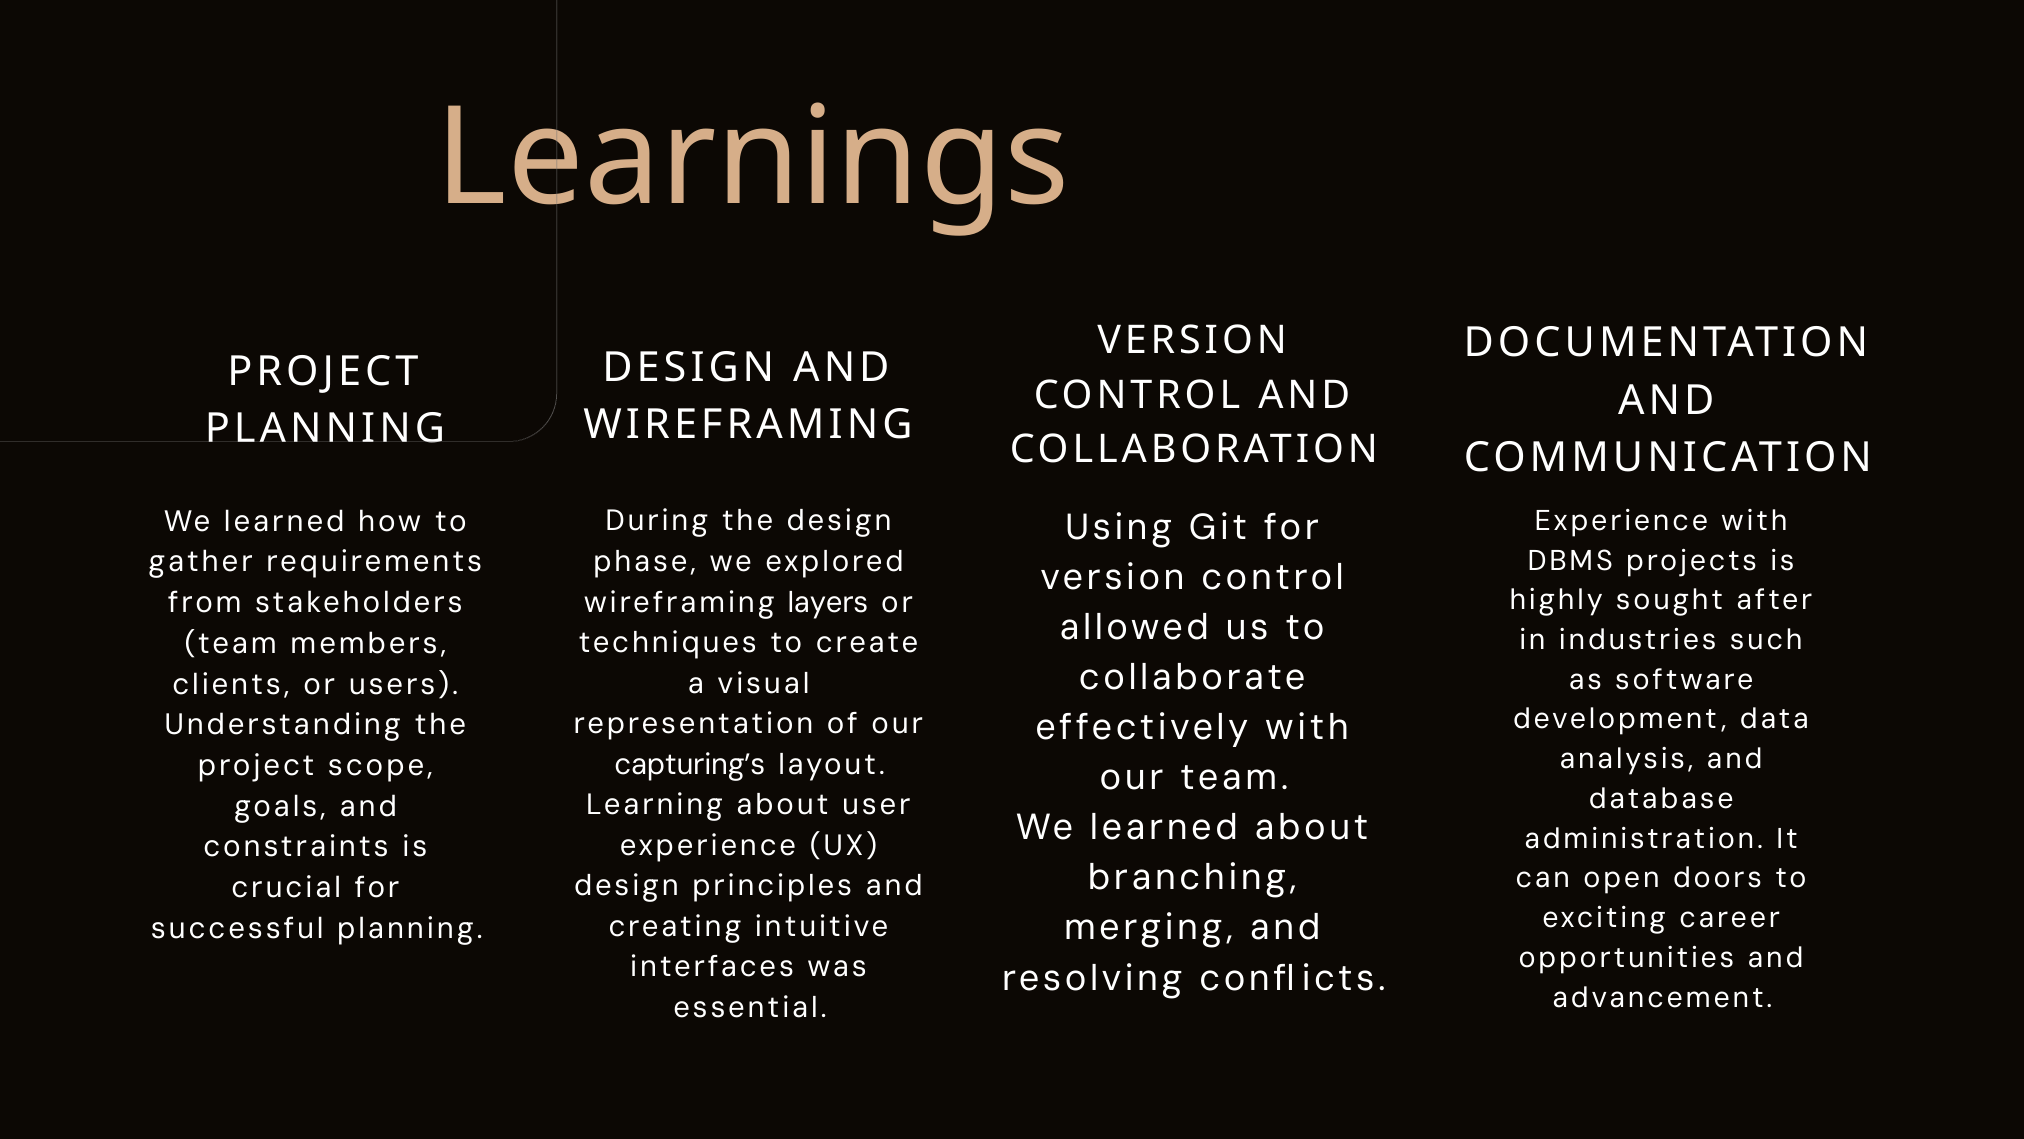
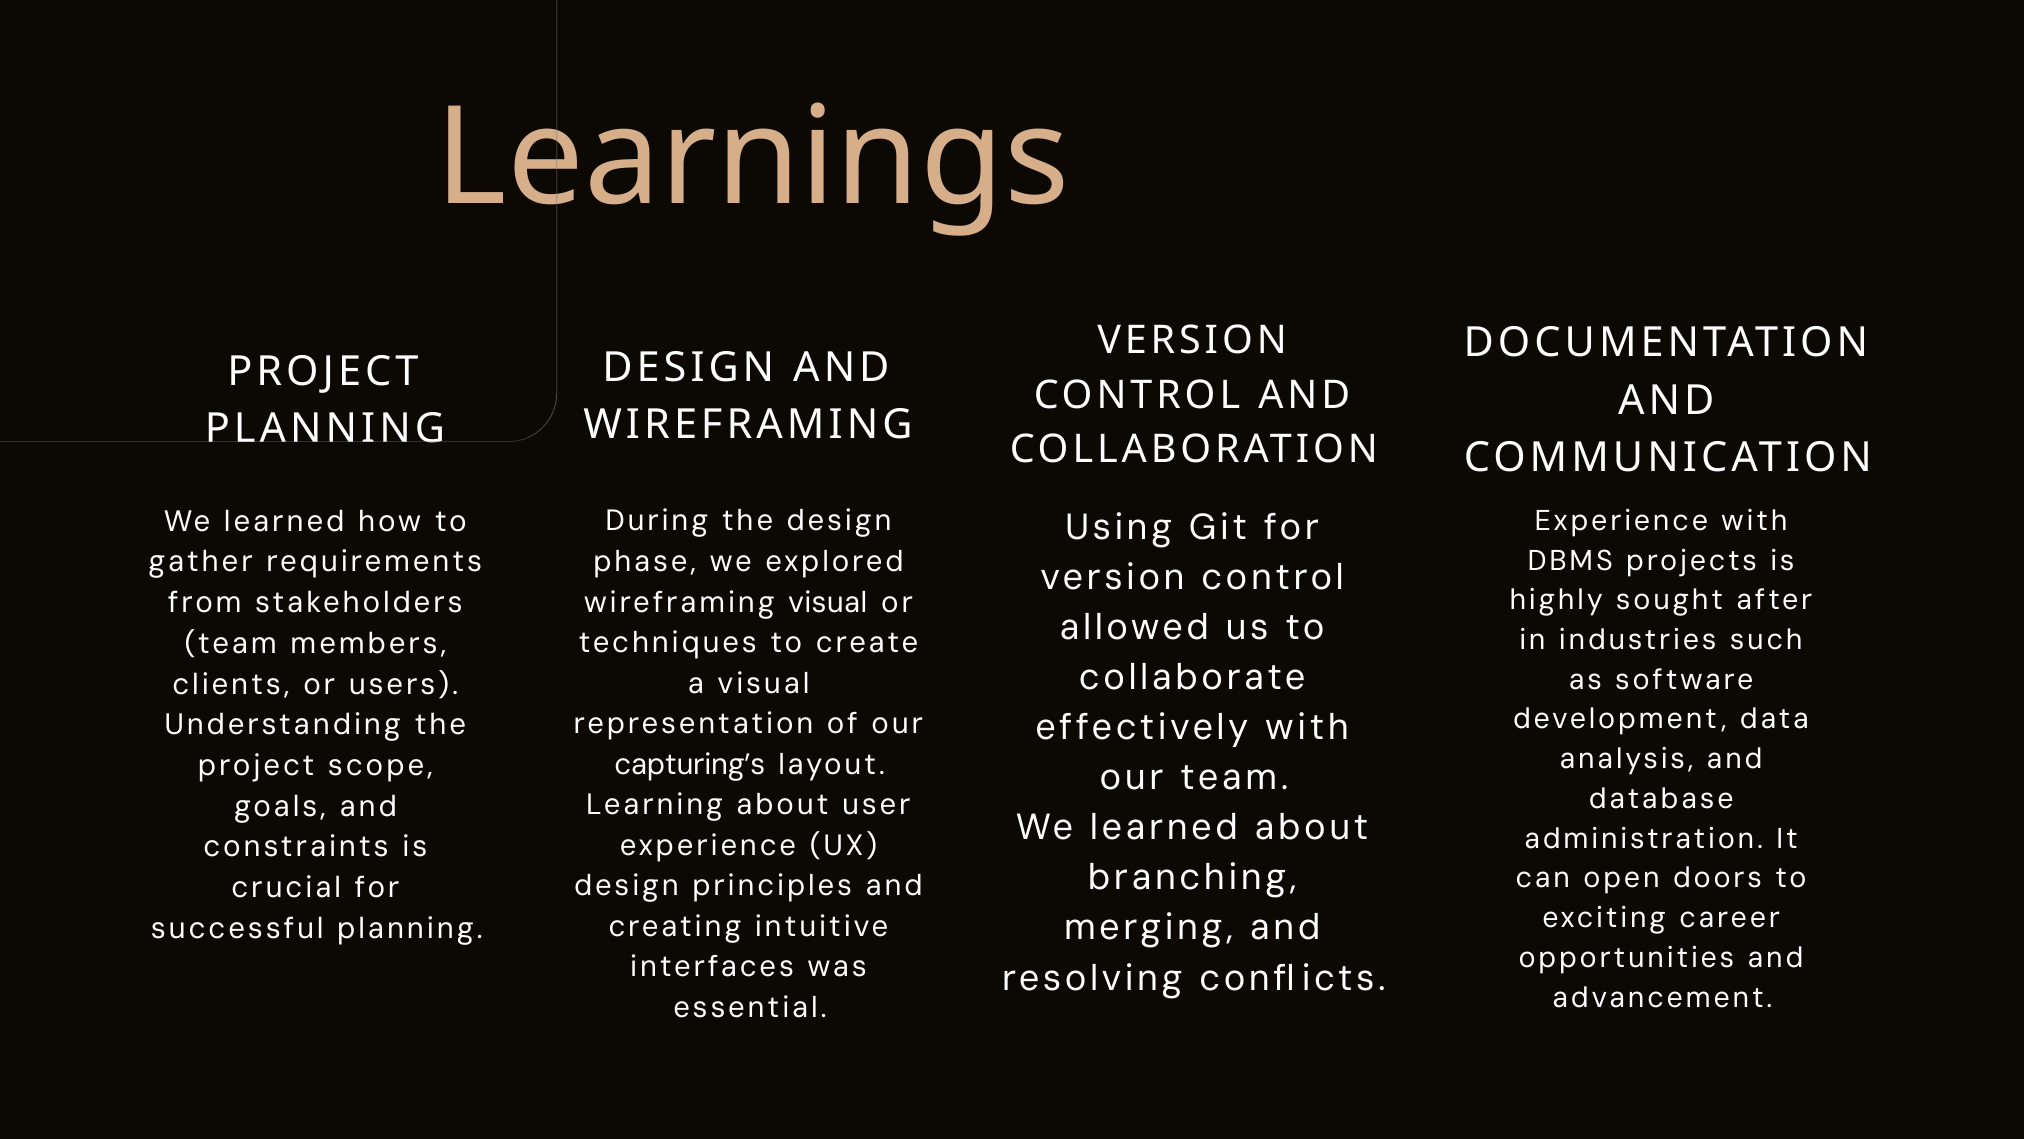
wireframing layers: layers -> visual (828, 602)
